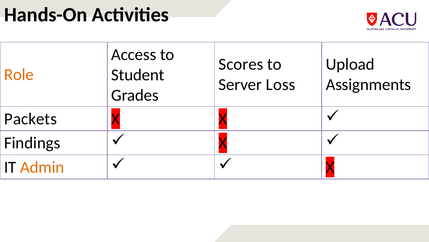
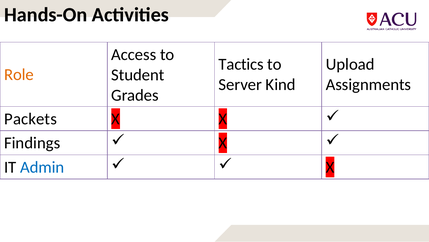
Scores: Scores -> Tactics (241, 64)
Loss: Loss -> Kind (281, 85)
Admin colour: orange -> blue (42, 167)
